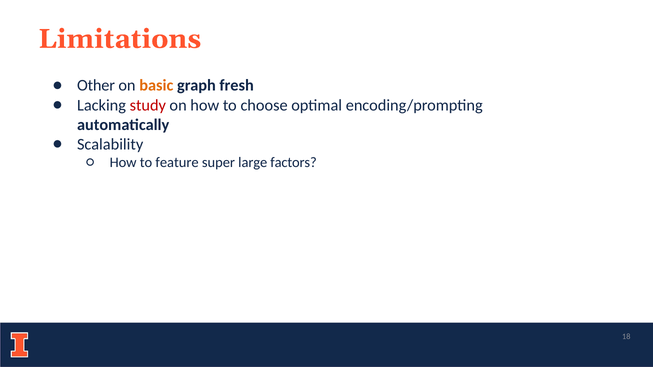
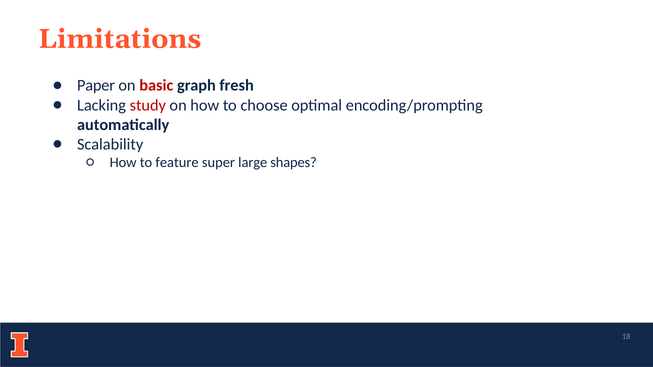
Other: Other -> Paper (96, 86)
basic colour: orange -> red (156, 86)
factors: factors -> shapes (294, 163)
